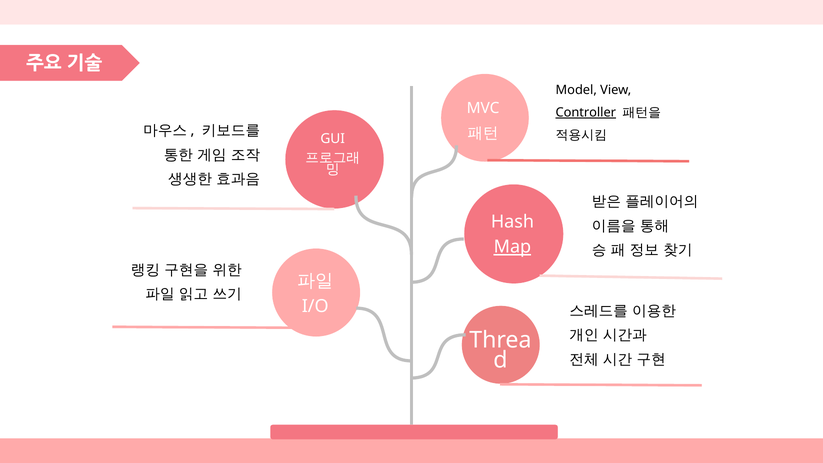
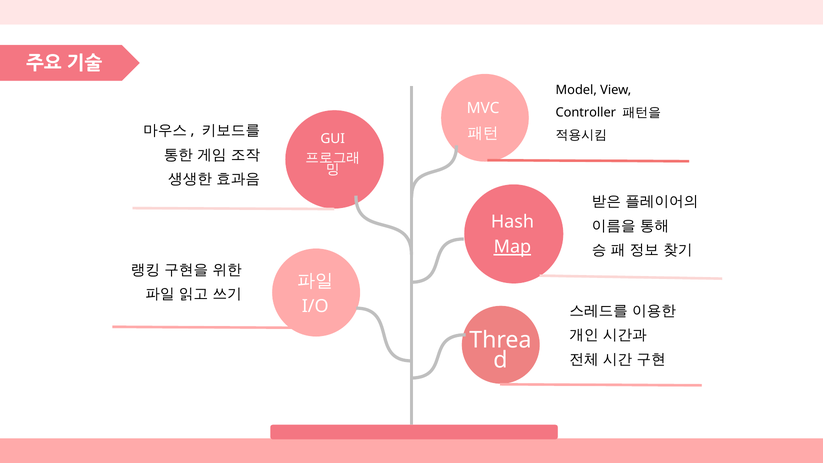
Controller underline: present -> none (586, 112)
